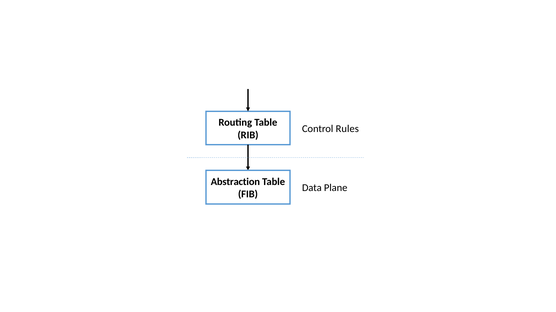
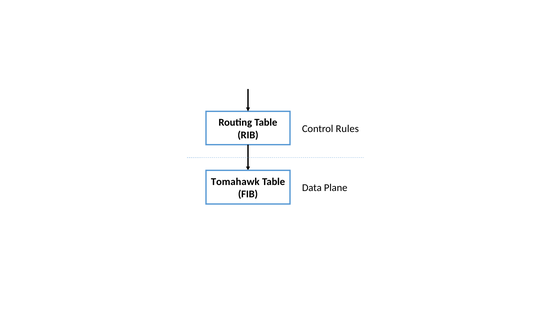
Abstraction: Abstraction -> Tomahawk (235, 182)
